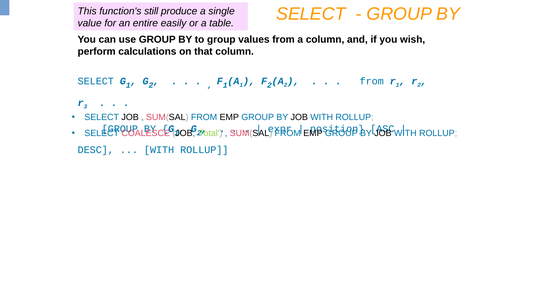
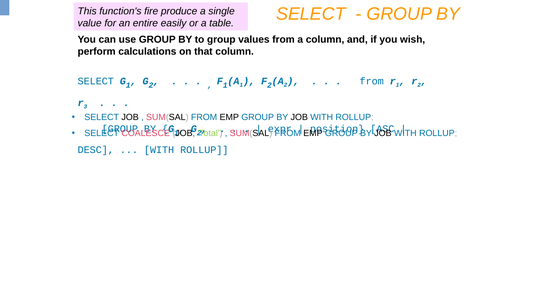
still: still -> fire (151, 11)
